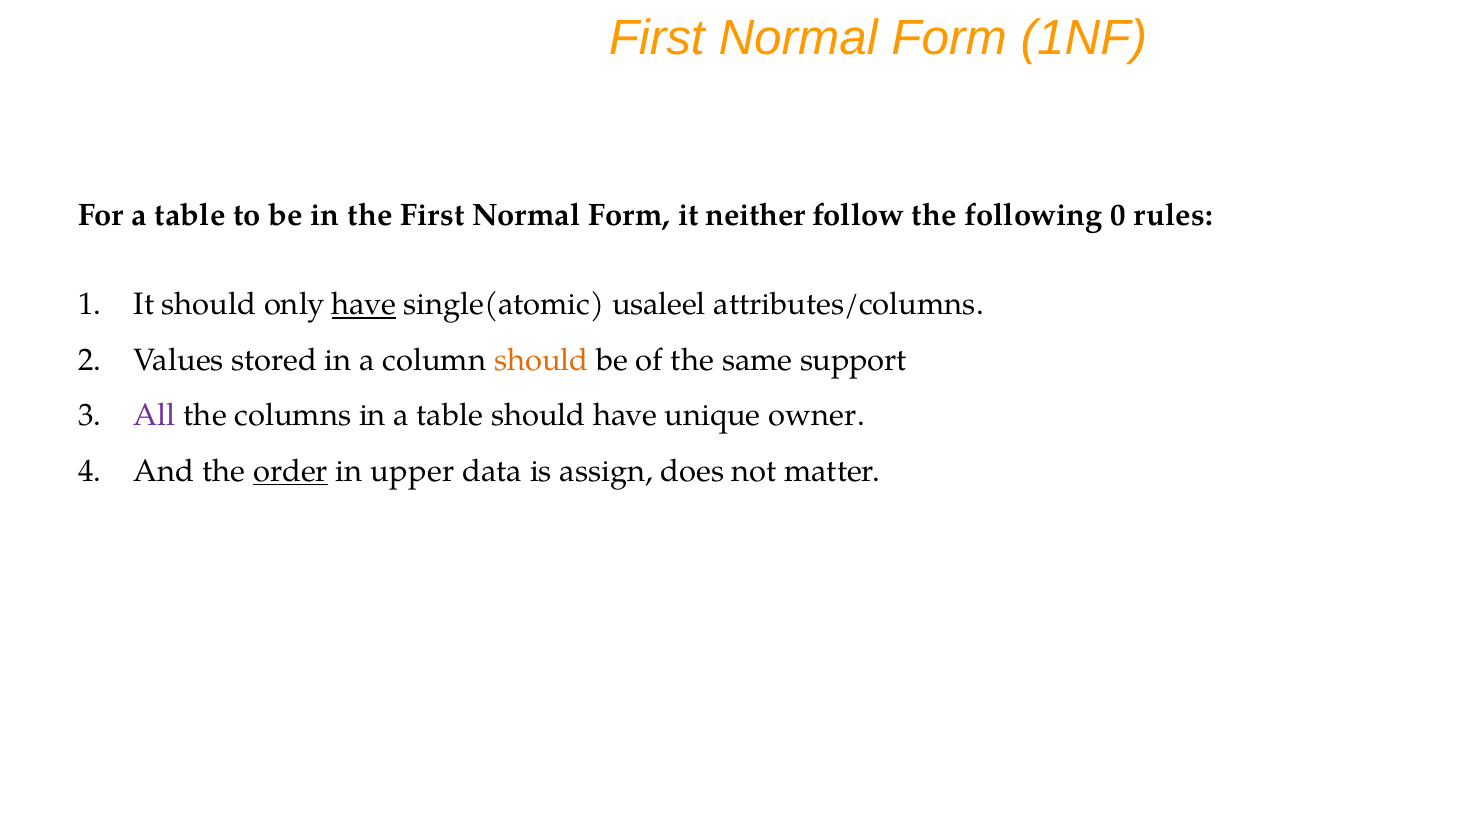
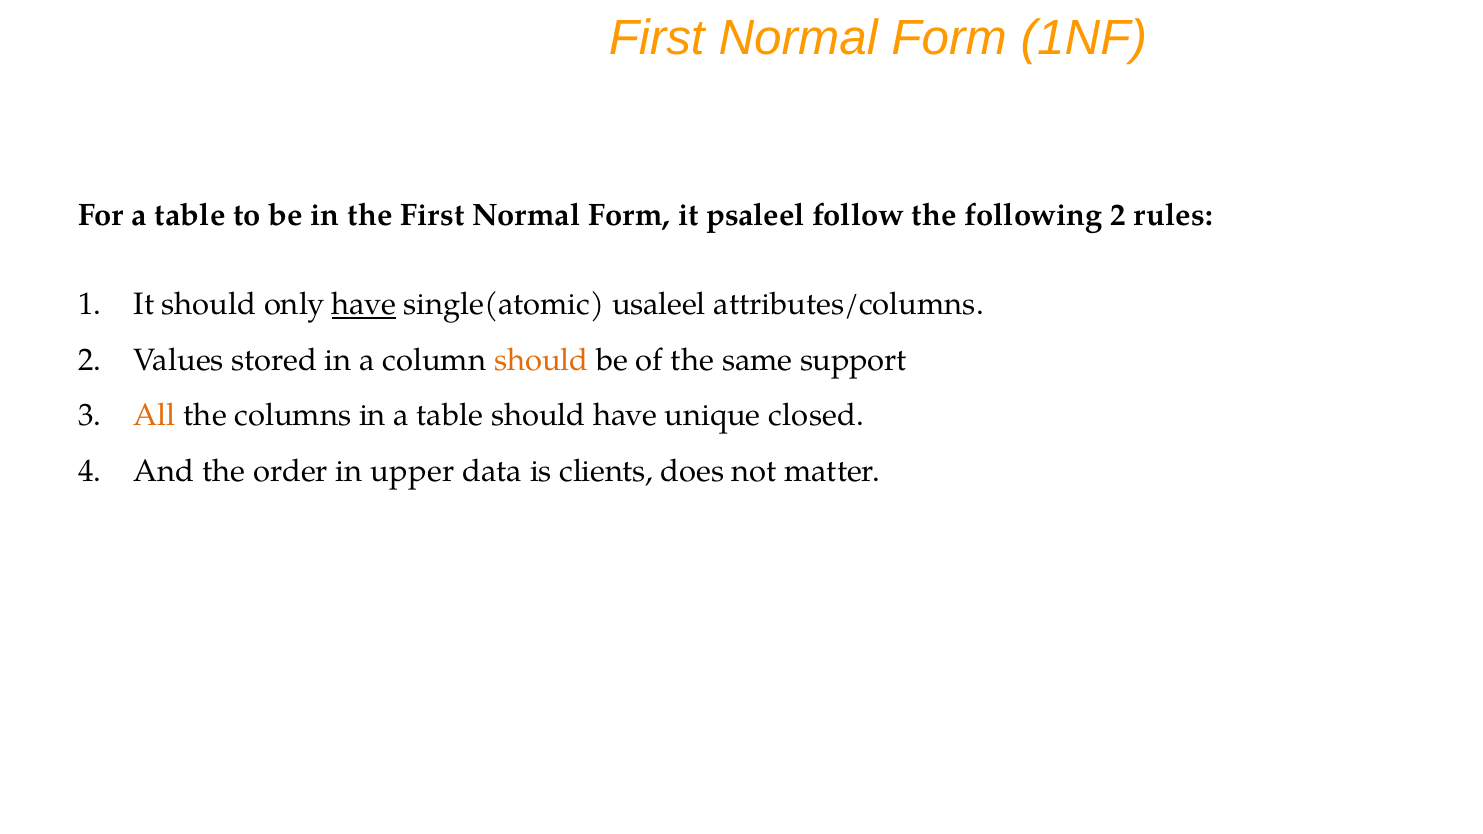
neither: neither -> psaleel (755, 216)
following 0: 0 -> 2 (1118, 216)
All colour: purple -> orange (155, 416)
owner: owner -> closed (817, 416)
order underline: present -> none (291, 471)
assign: assign -> clients (606, 471)
